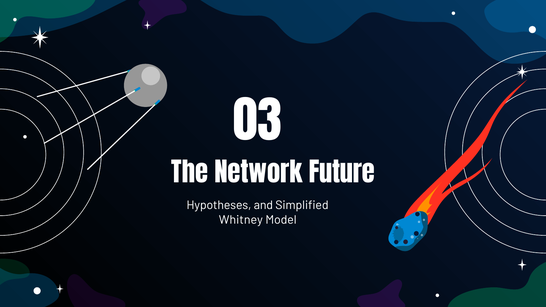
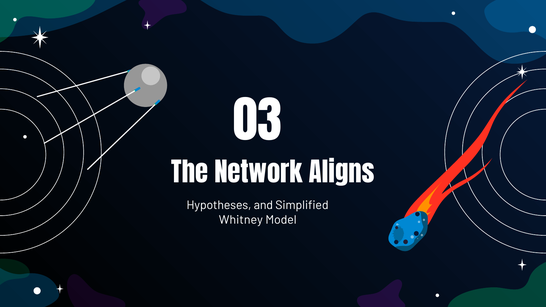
Future: Future -> Aligns (342, 174)
